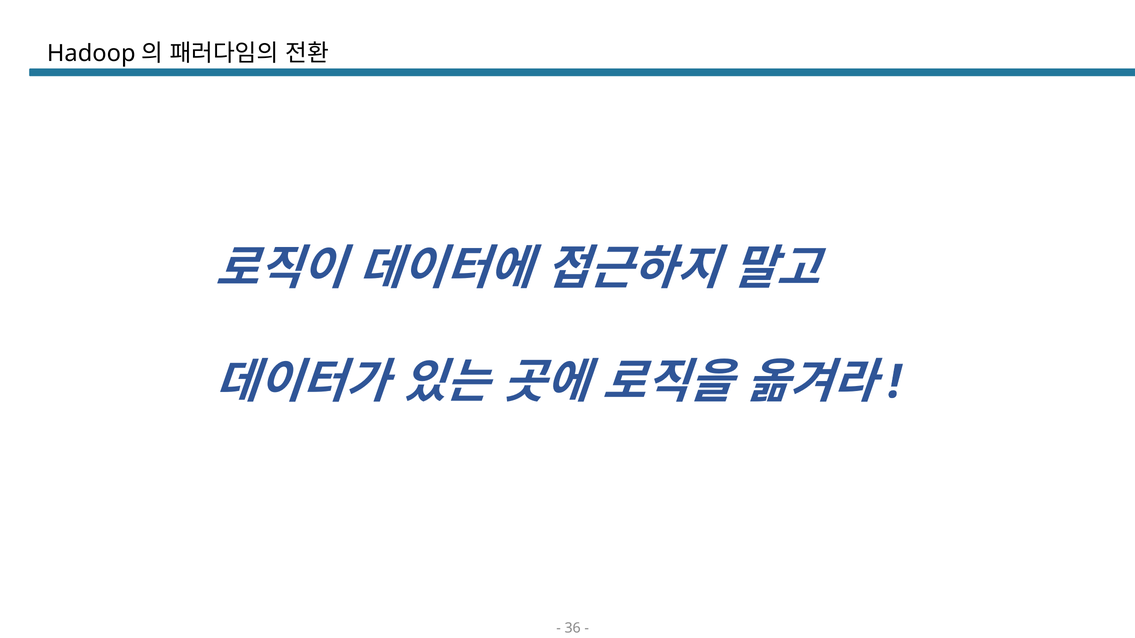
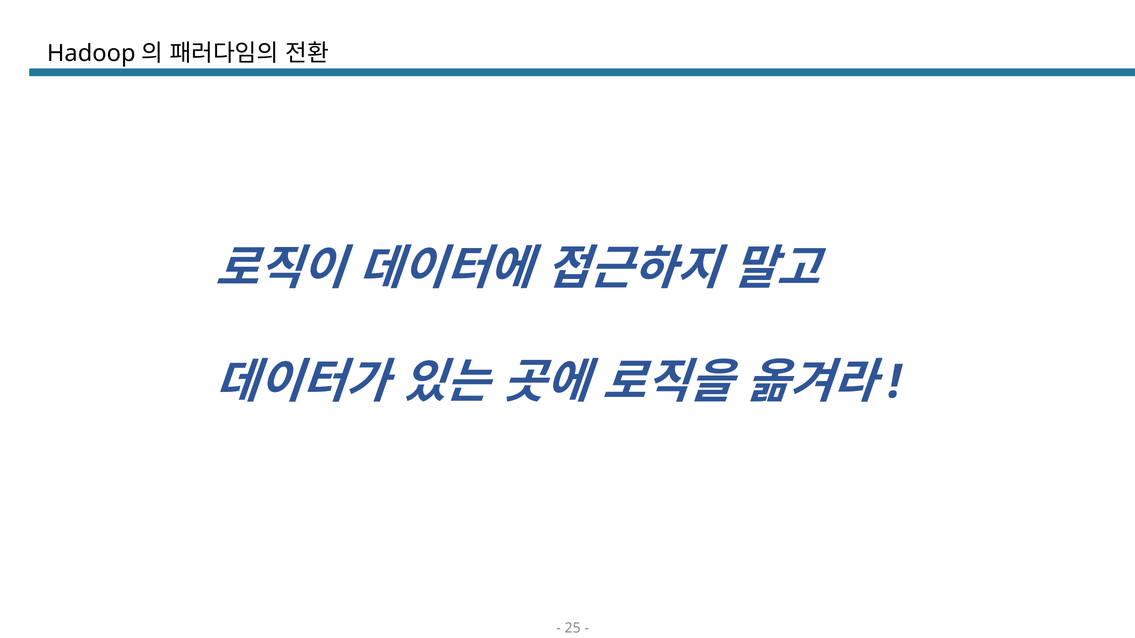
36: 36 -> 25 (573, 628)
